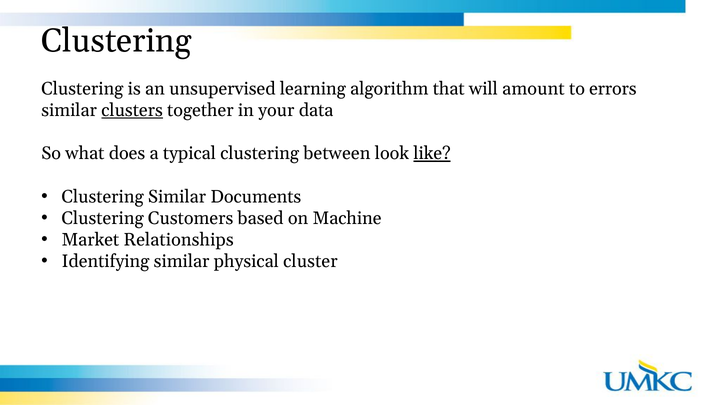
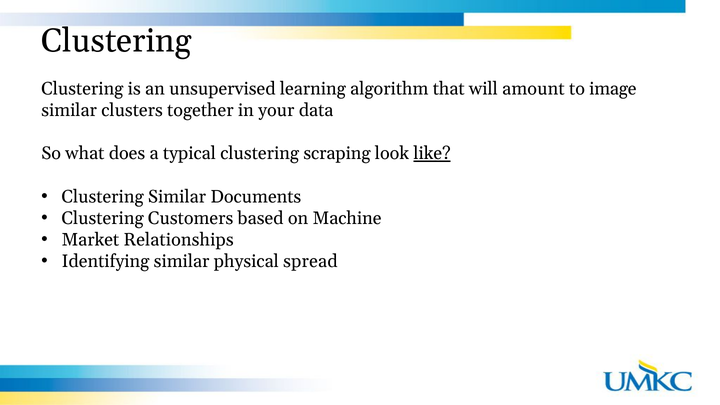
errors: errors -> image (613, 89)
clusters underline: present -> none (132, 110)
between: between -> scraping (337, 153)
cluster: cluster -> spread (310, 261)
